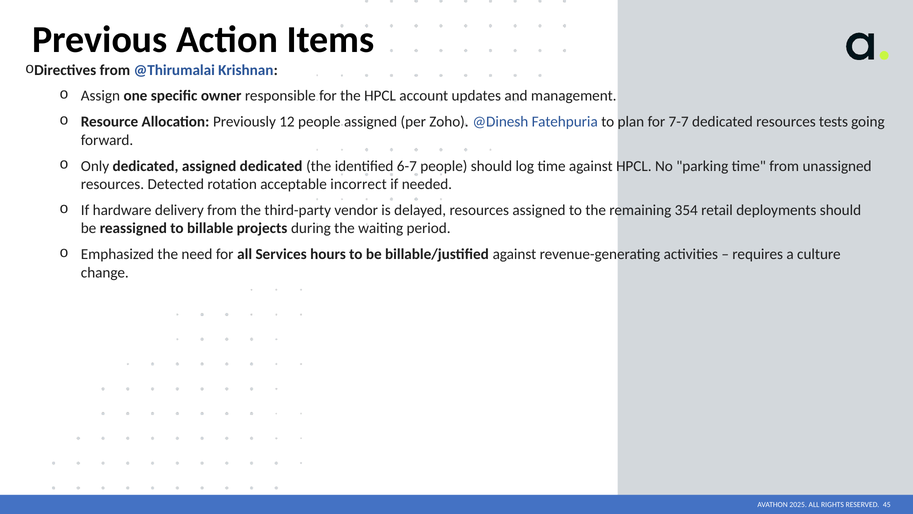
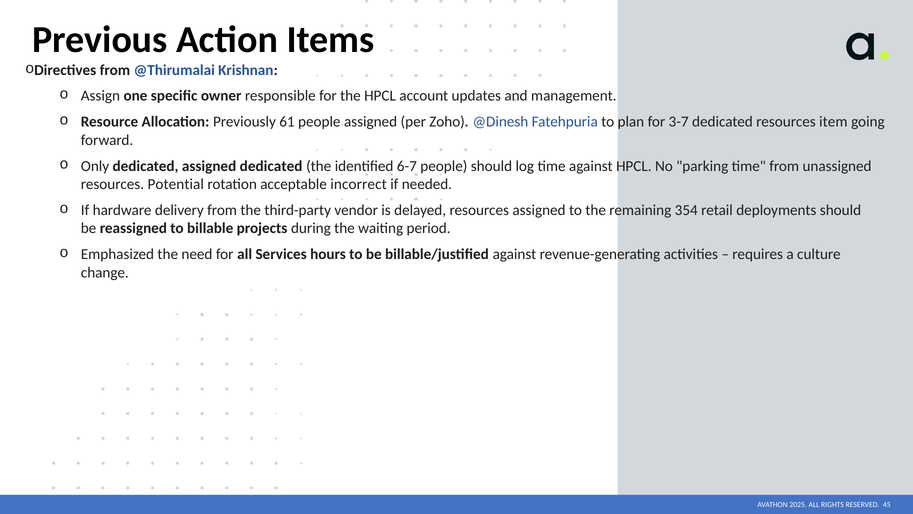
12: 12 -> 61 (287, 122)
7-7: 7-7 -> 3-7 (679, 122)
tests: tests -> item (833, 122)
Detected: Detected -> Potential (176, 184)
